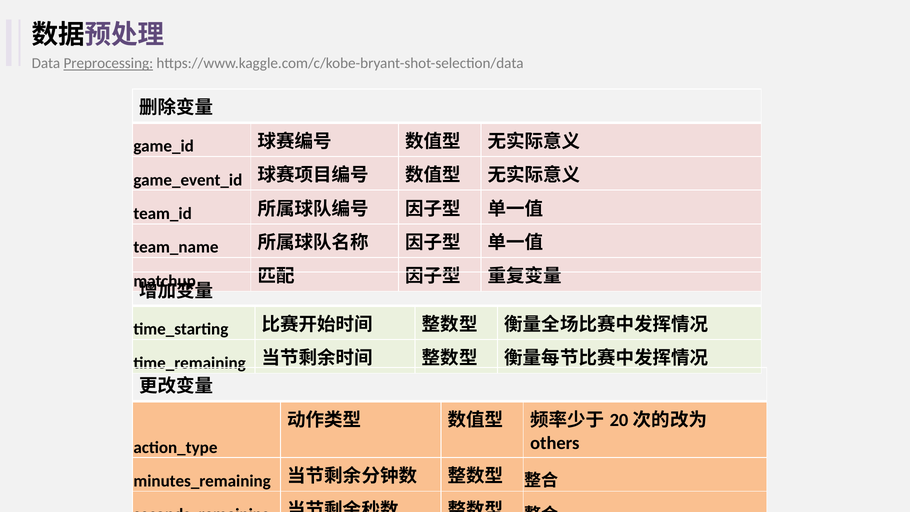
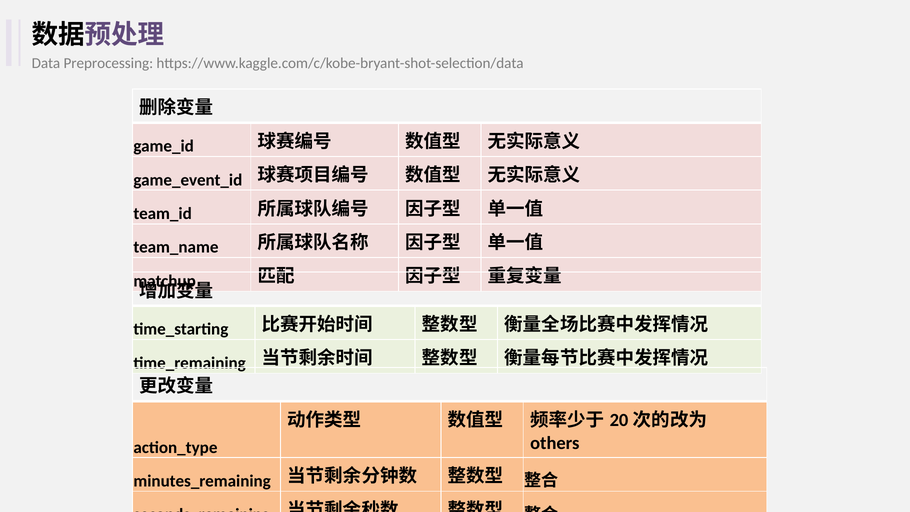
Preprocessing underline: present -> none (108, 63)
